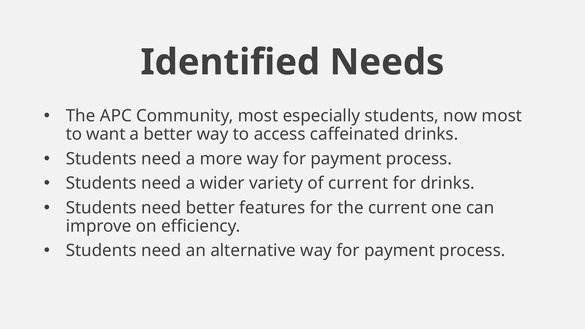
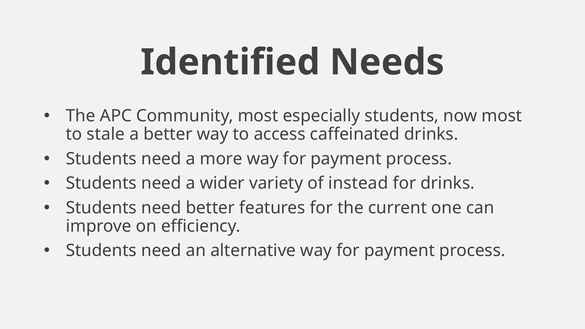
want: want -> stale (106, 134)
of current: current -> instead (358, 183)
